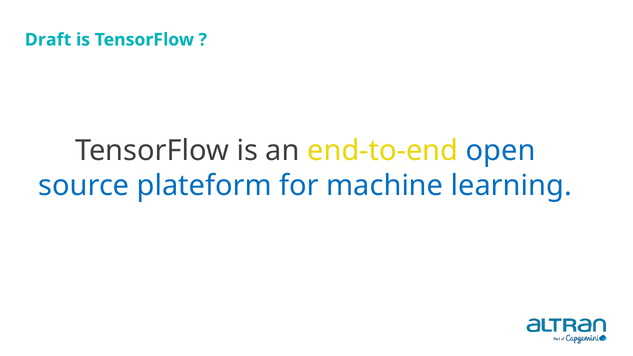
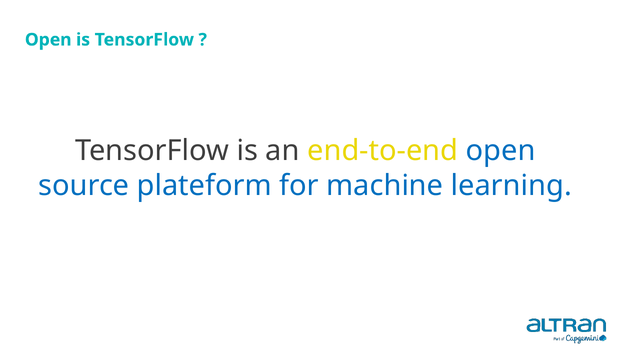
Draft: Draft -> Open (48, 40)
